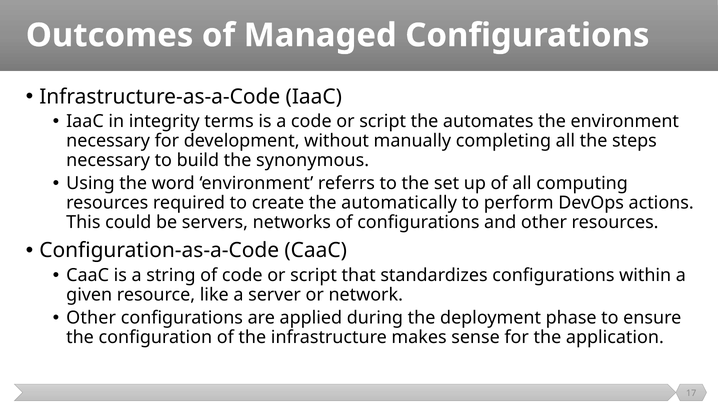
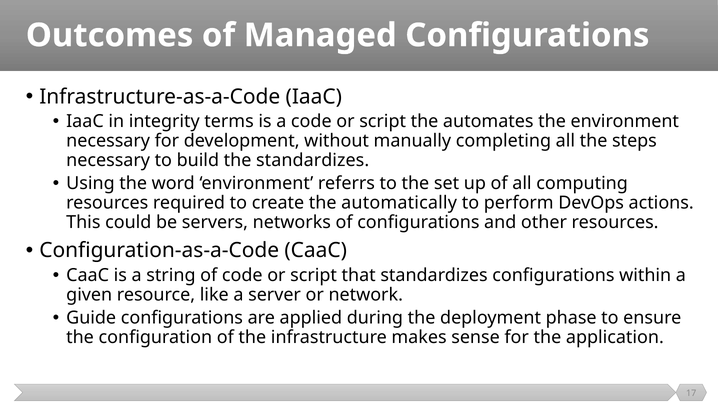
the synonymous: synonymous -> standardizes (313, 160)
Other: Other -> Guide (91, 318)
